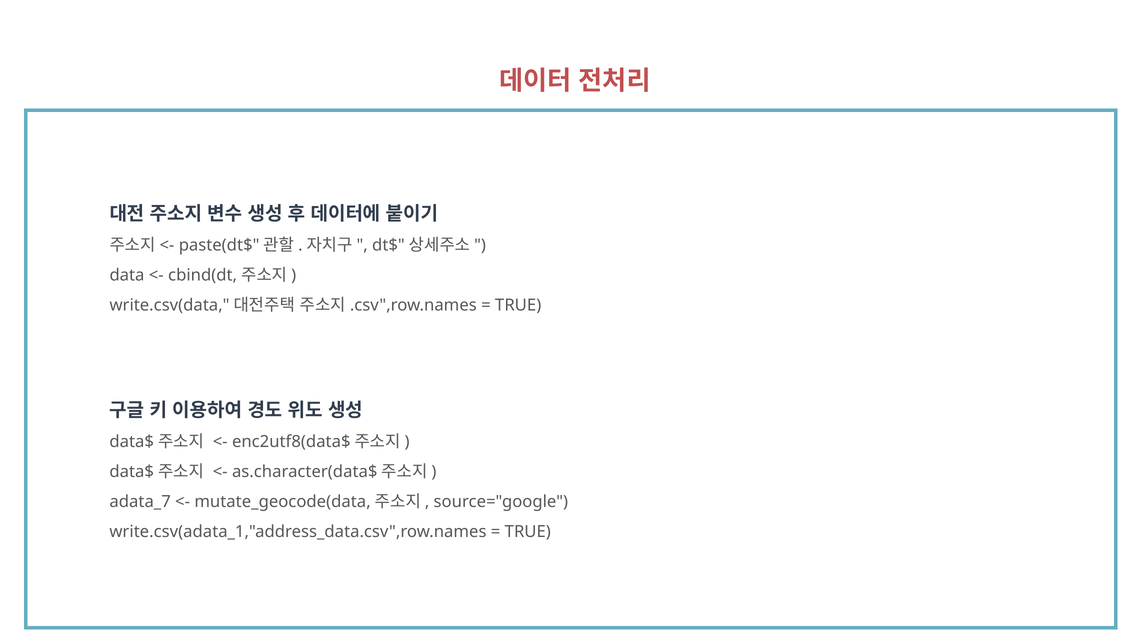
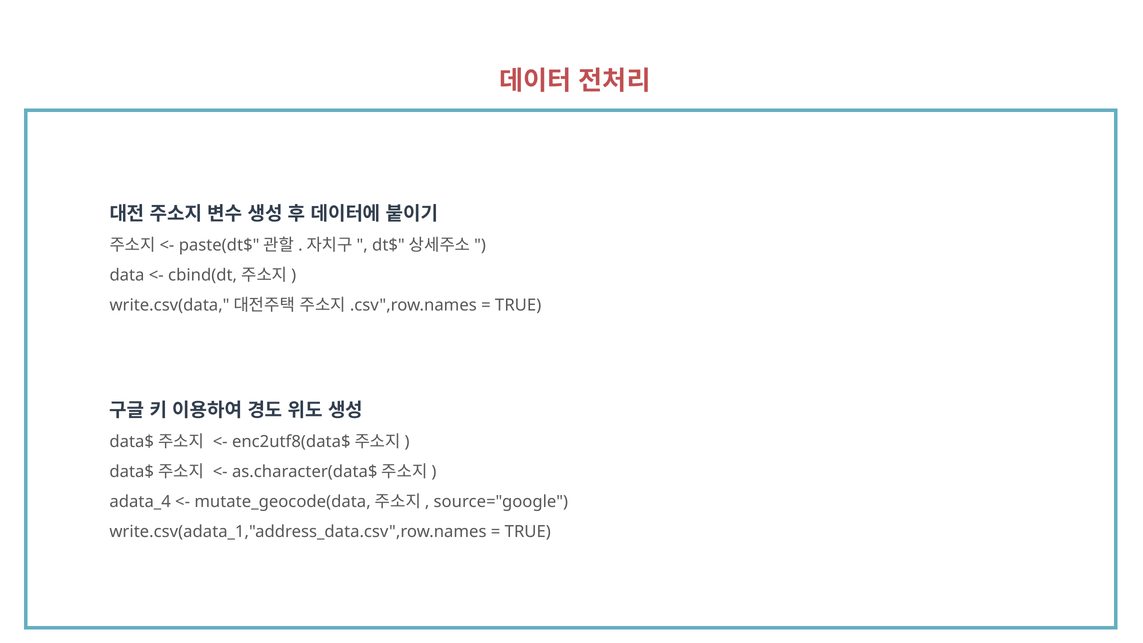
adata_7: adata_7 -> adata_4 (140, 502)
